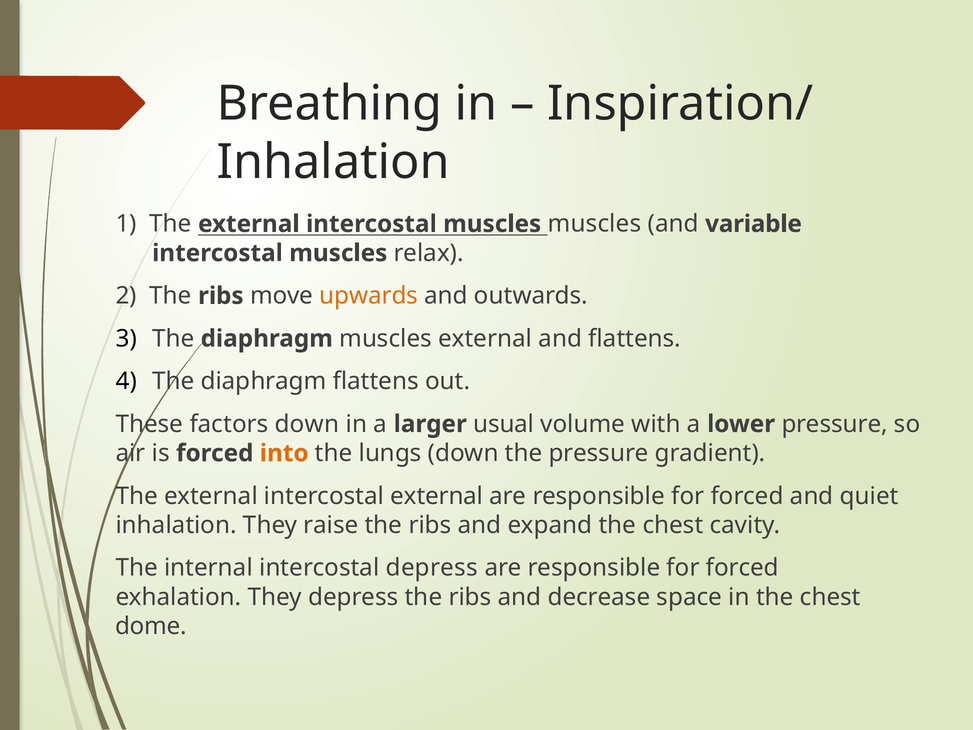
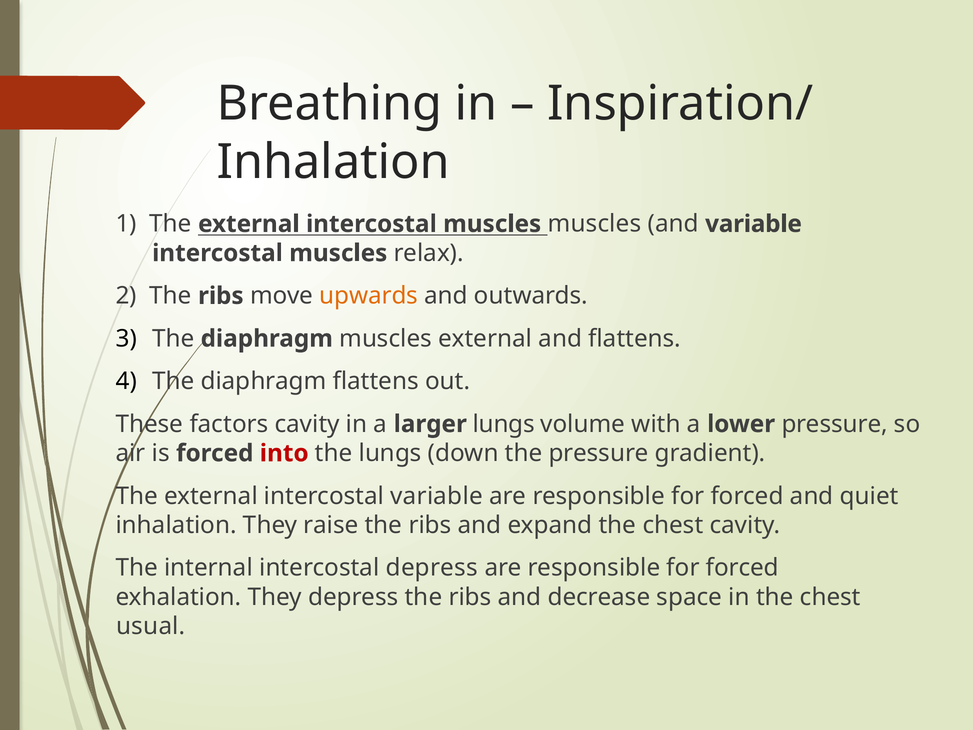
factors down: down -> cavity (307, 424)
larger usual: usual -> lungs (504, 424)
into colour: orange -> red (284, 453)
intercostal external: external -> variable (437, 496)
dome: dome -> usual (151, 626)
